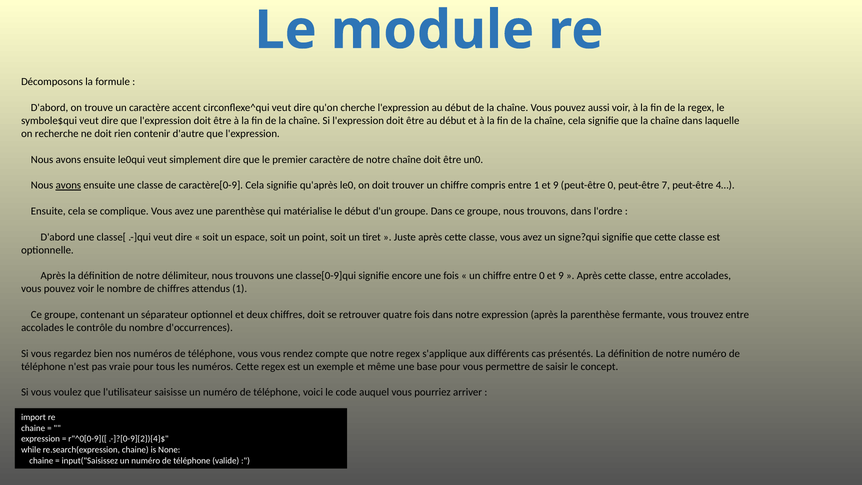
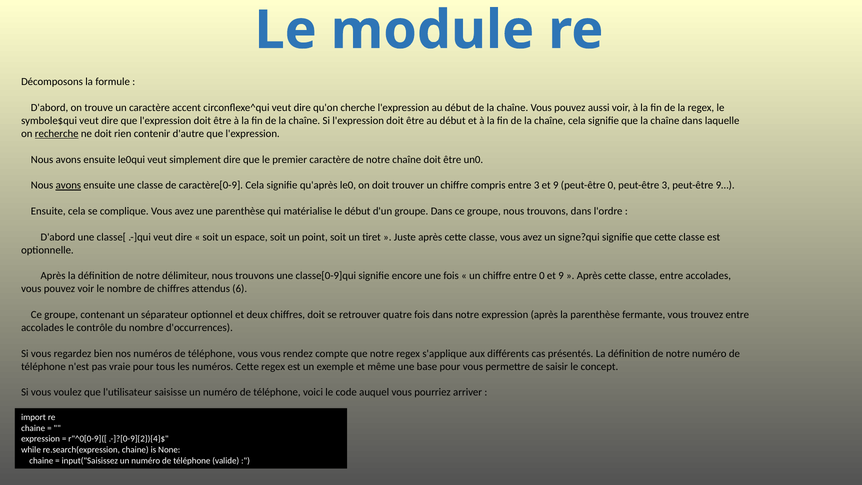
recherche underline: none -> present (57, 134)
entre 1: 1 -> 3 (537, 185)
peut-être 7: 7 -> 3 (666, 185)
4…: 4… -> 9… (725, 185)
attendus 1: 1 -> 6 (240, 289)
